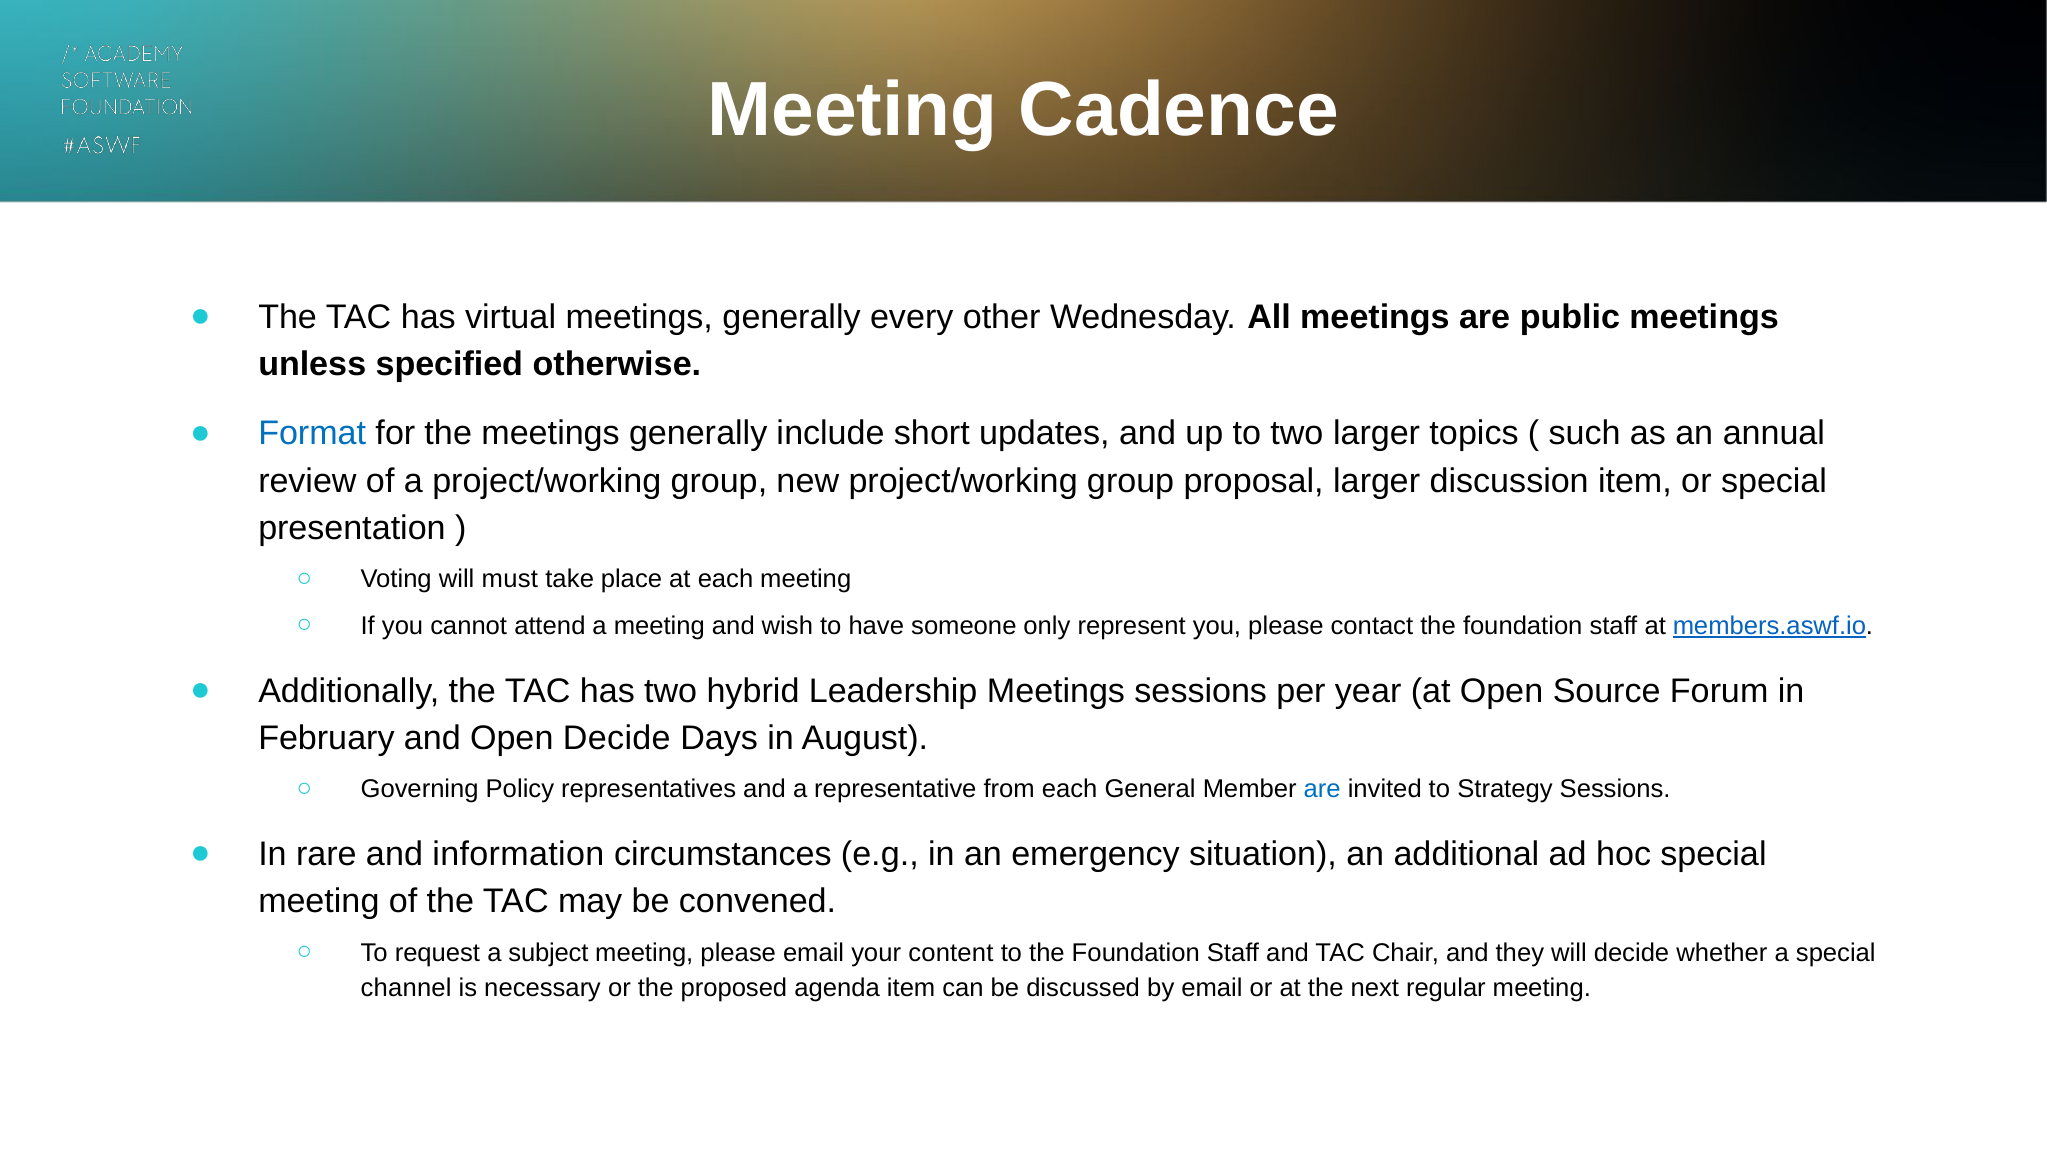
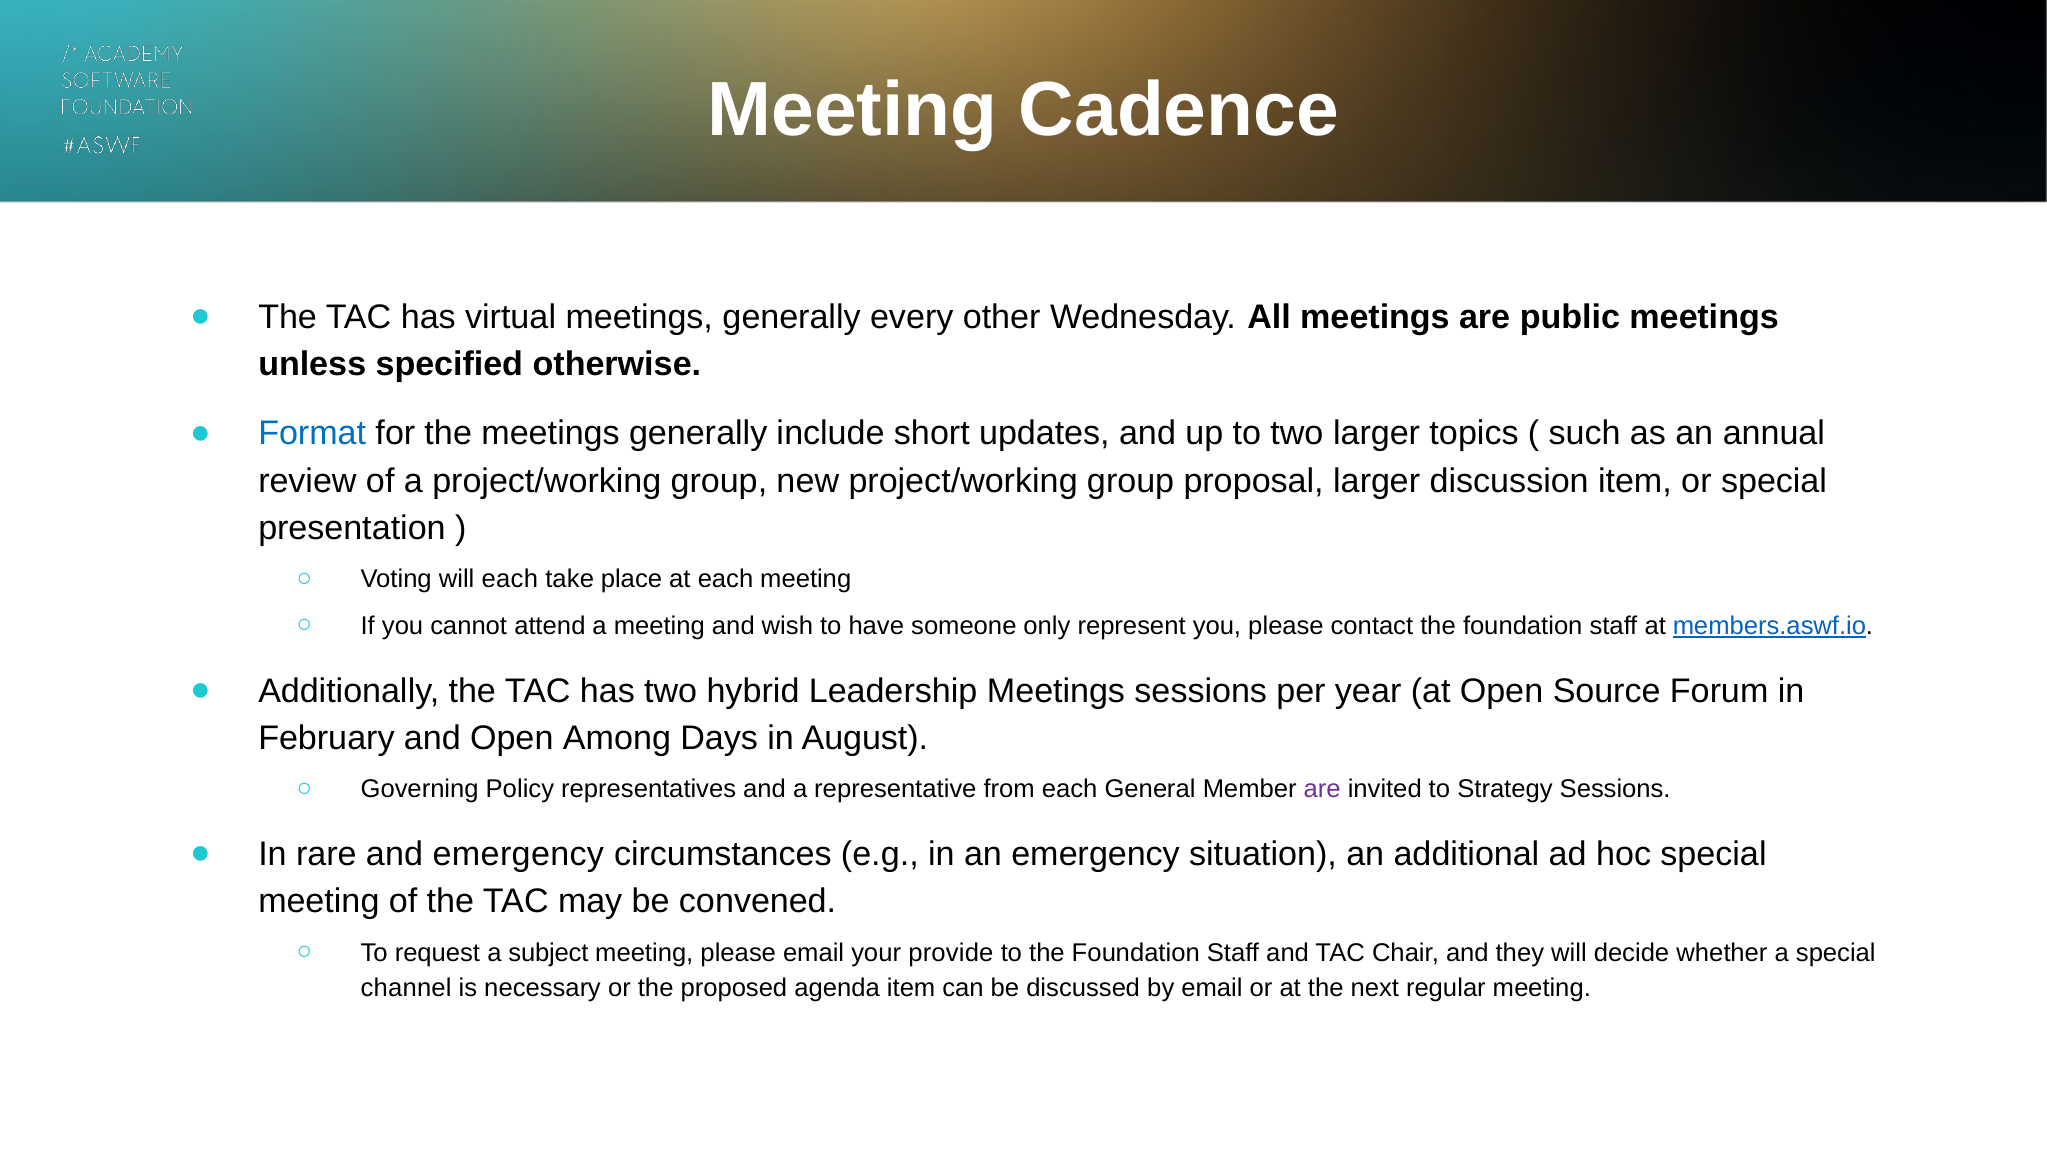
will must: must -> each (510, 579)
Open Decide: Decide -> Among (617, 738)
are colour: blue -> purple (1322, 790)
and information: information -> emergency (518, 855)
content: content -> provide (951, 953)
